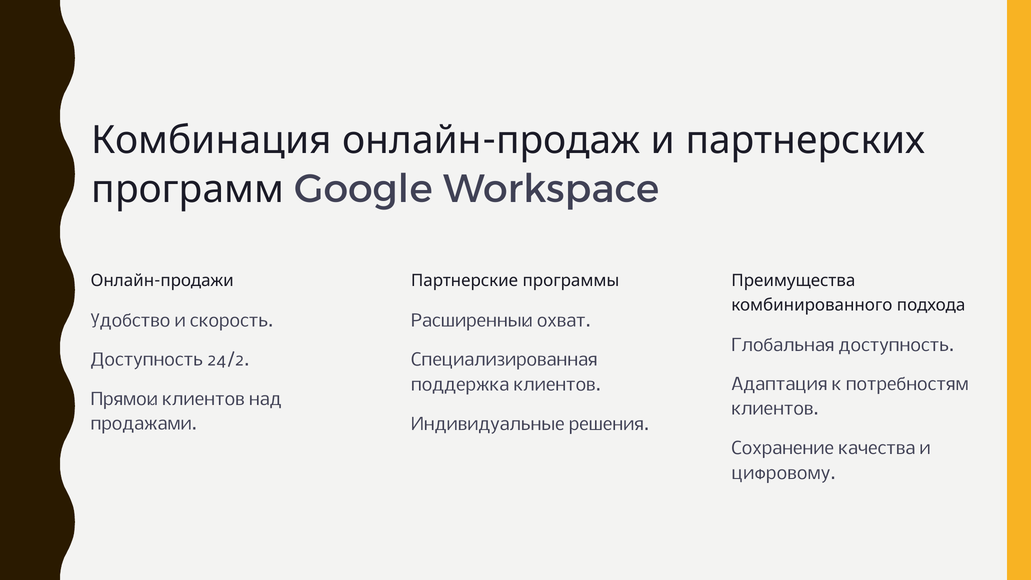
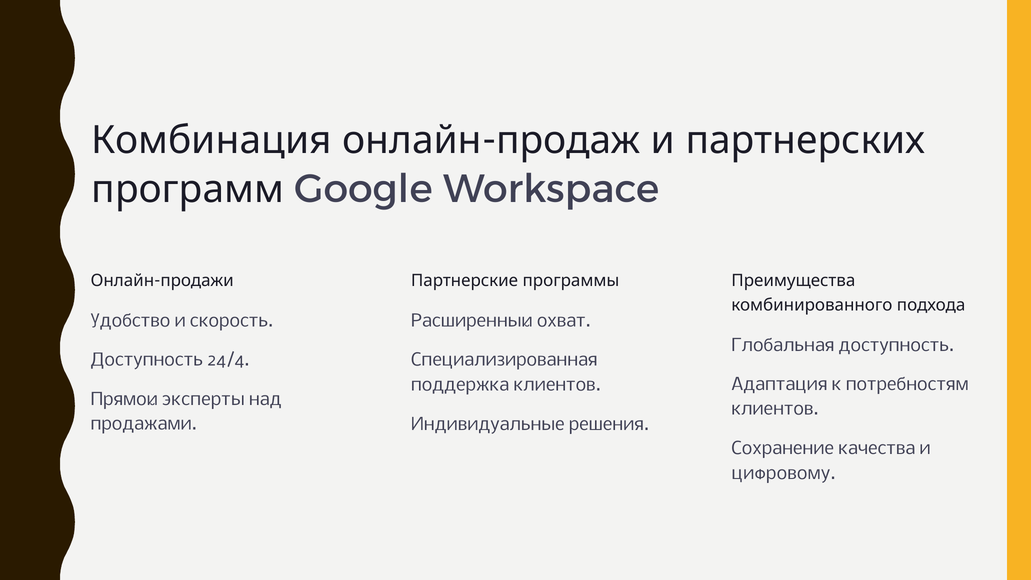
24/2: 24/2 -> 24/4 (228, 360)
Прямой клиентов: клиентов -> эксперты (203, 399)
